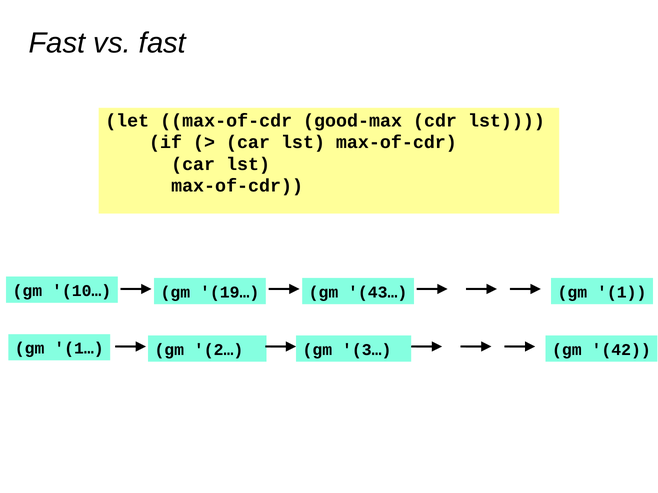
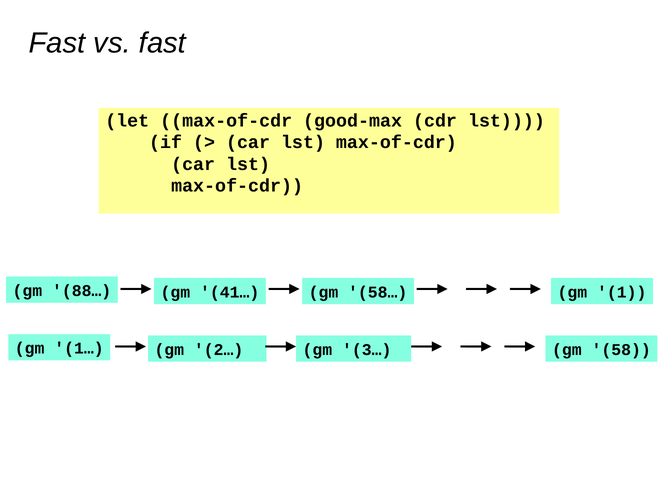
10…: 10… -> 88… (82, 291)
19…: 19… -> 41… (230, 293)
43…: 43… -> 58… (378, 293)
42: 42 -> 58 (621, 350)
